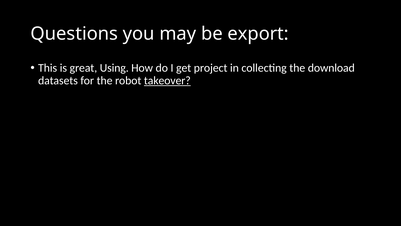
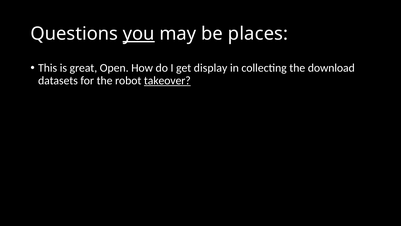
you underline: none -> present (139, 34)
export: export -> places (258, 34)
Using: Using -> Open (114, 68)
project: project -> display (211, 68)
